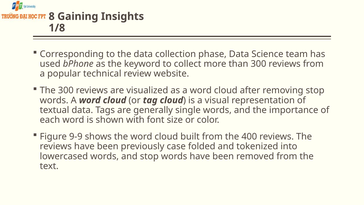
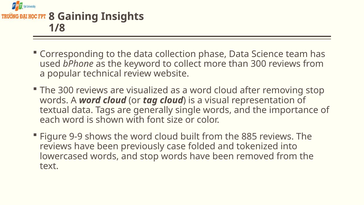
400: 400 -> 885 (249, 136)
